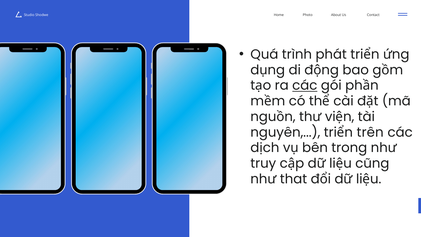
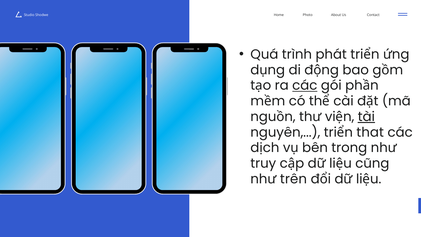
tài underline: none -> present (366, 117)
trên: trên -> that (370, 132)
that: that -> trên (293, 179)
